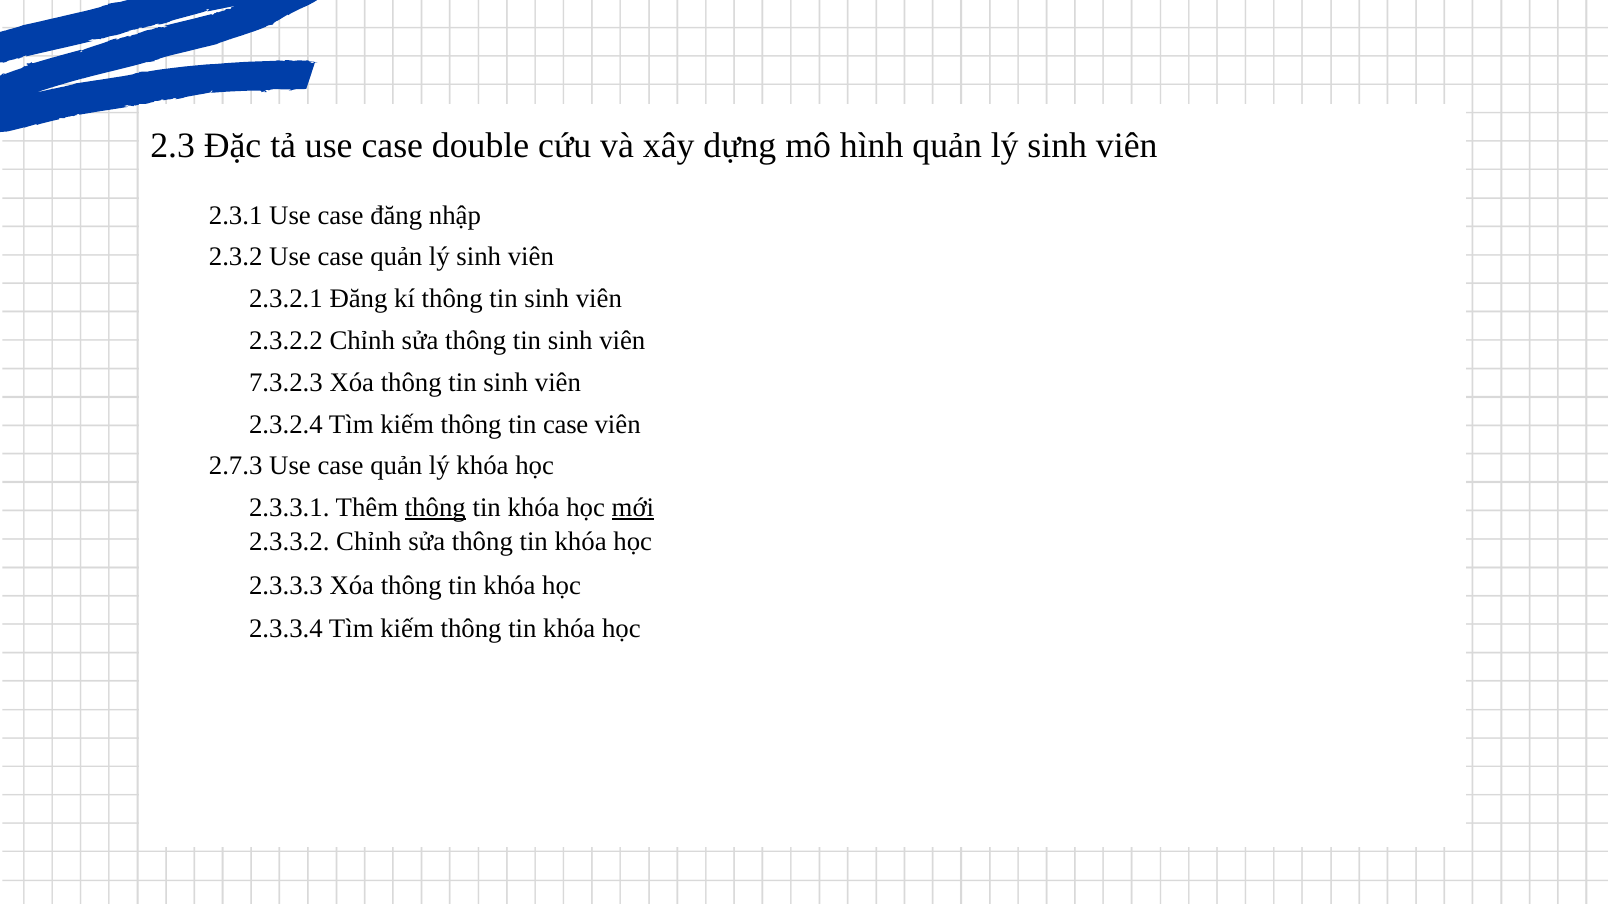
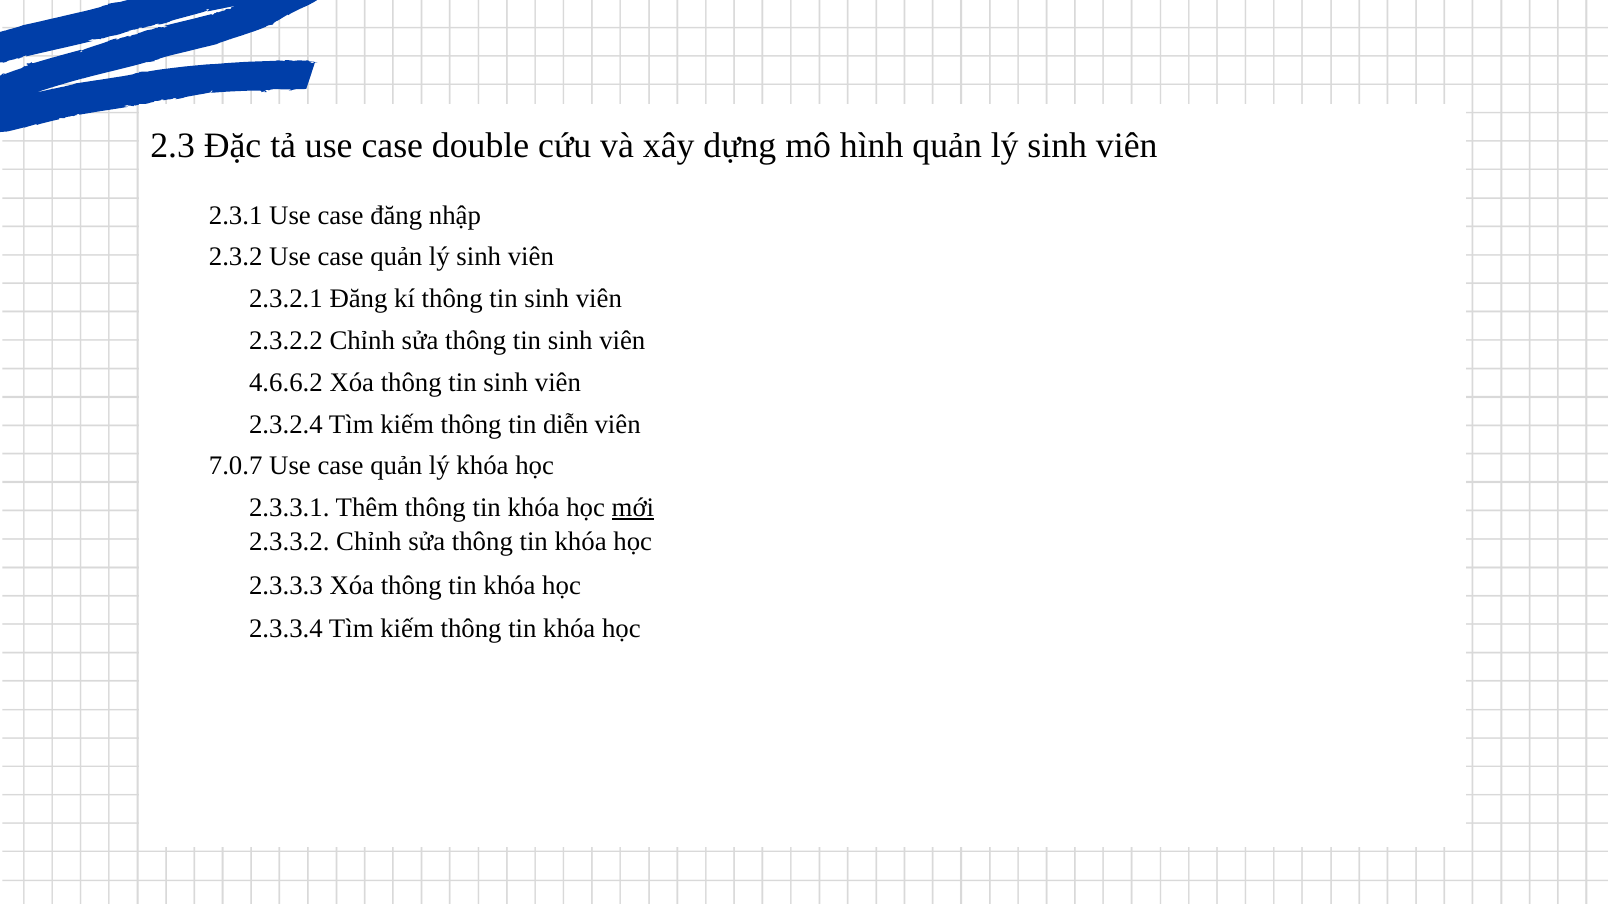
7.3.2.3: 7.3.2.3 -> 4.6.6.2 (286, 383)
tin case: case -> diễn (566, 424)
2.7.3: 2.7.3 -> 7.0.7 (236, 466)
thông underline: present -> none (435, 508)
